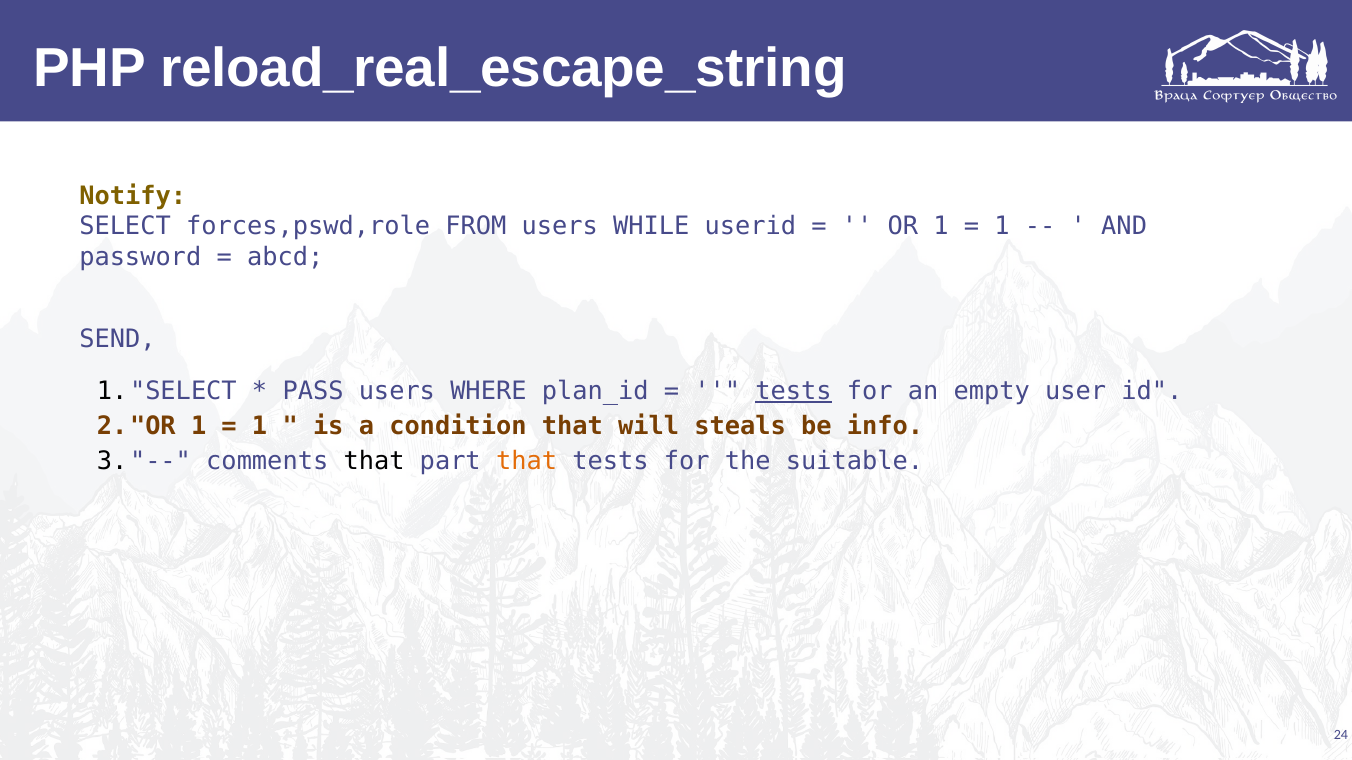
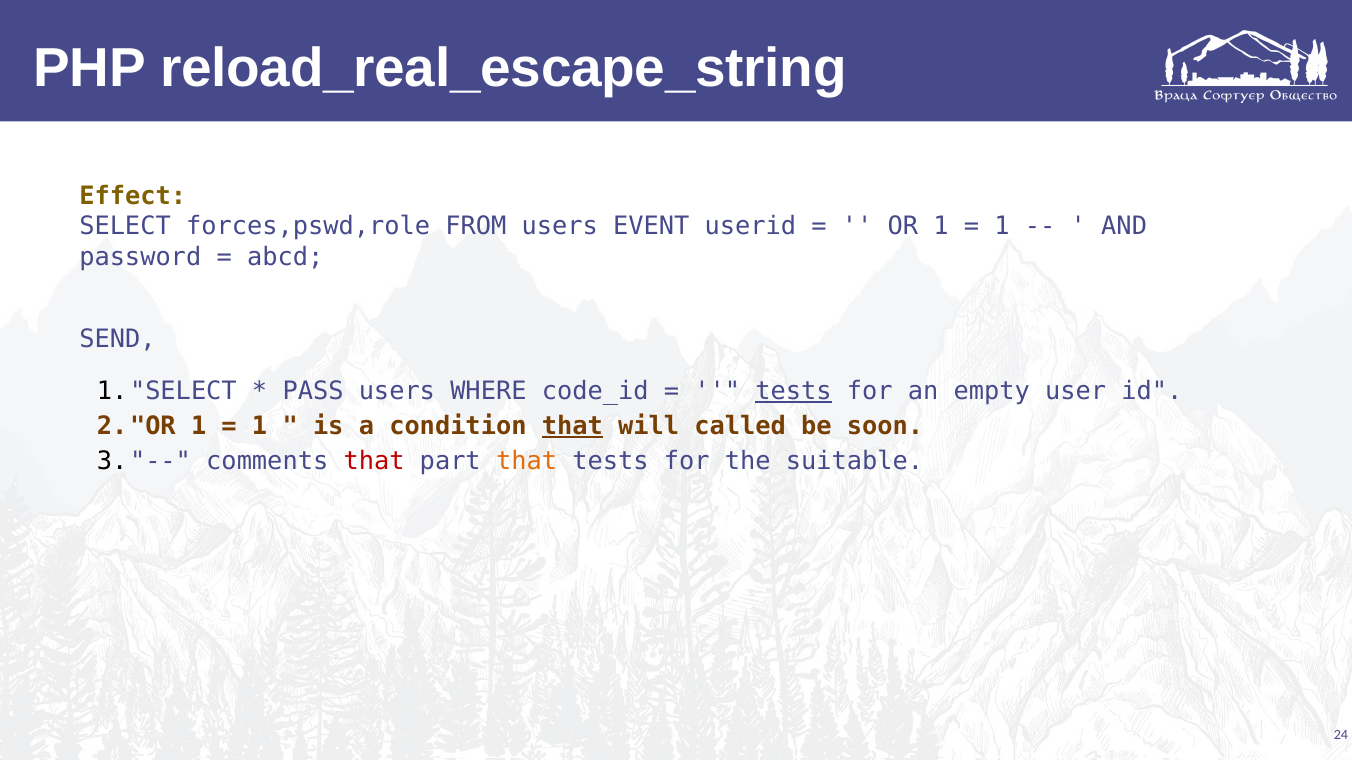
Notify: Notify -> Effect (133, 196)
WHILE: WHILE -> EVENT (651, 227)
plan_id: plan_id -> code_id (595, 391)
that underline: none -> present (572, 426)
steals: steals -> called (740, 426)
info: info -> soon (885, 426)
that colour: black -> red (374, 461)
